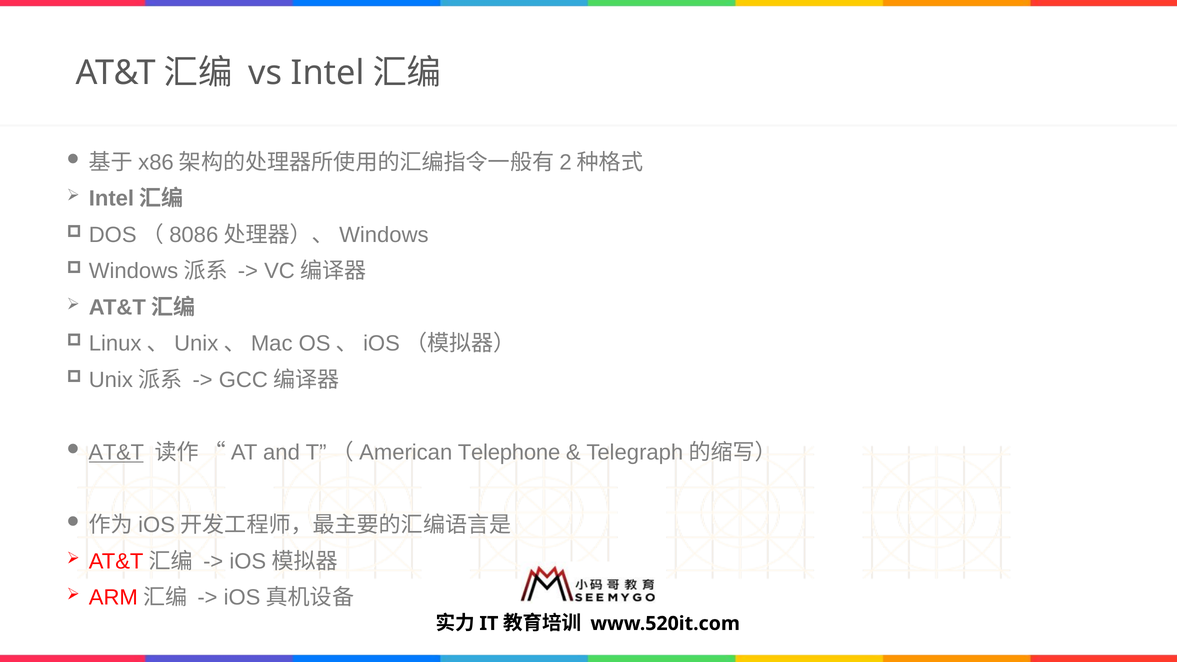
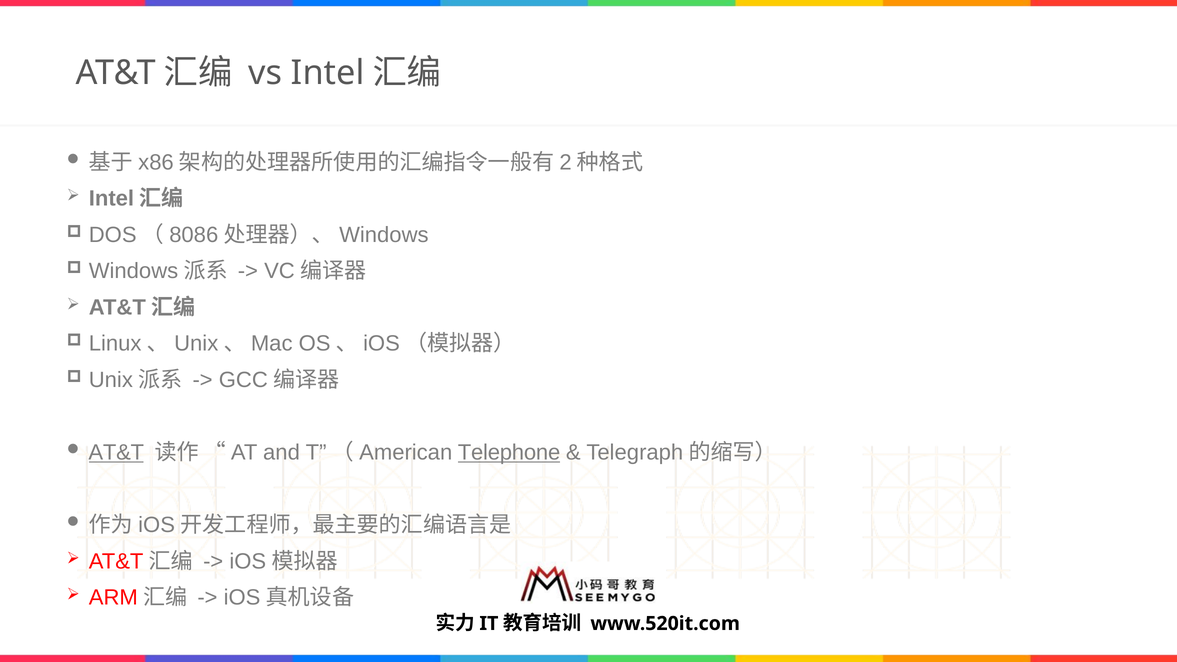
Telephone underline: none -> present (509, 453)
